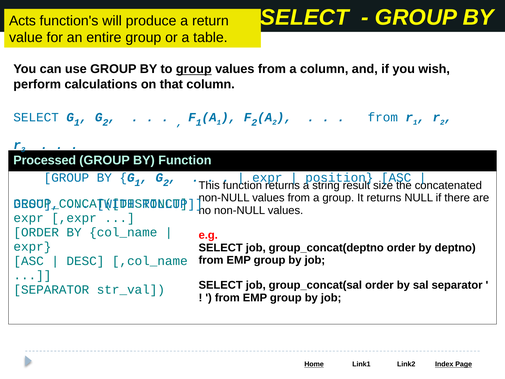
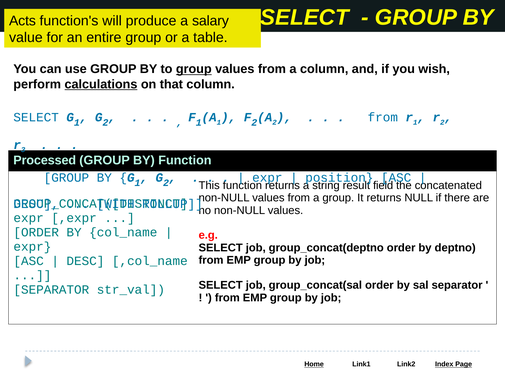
return: return -> salary (210, 21)
calculations underline: none -> present (101, 84)
size: size -> field (383, 185)
